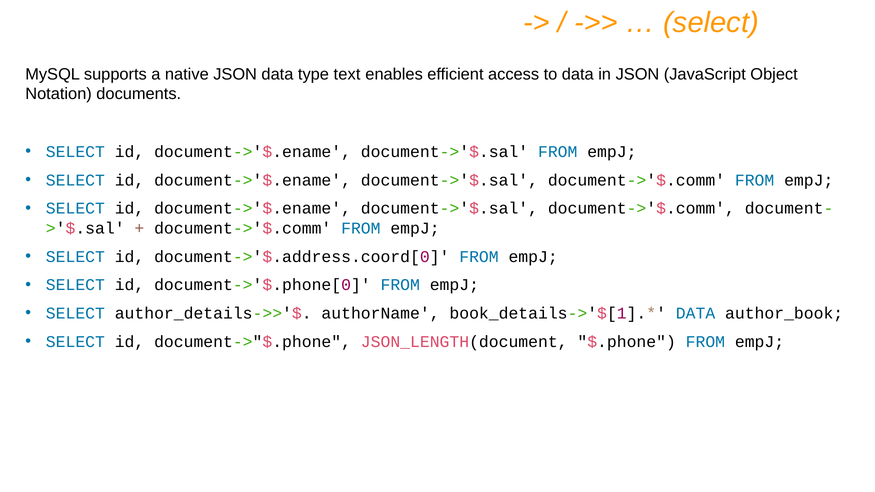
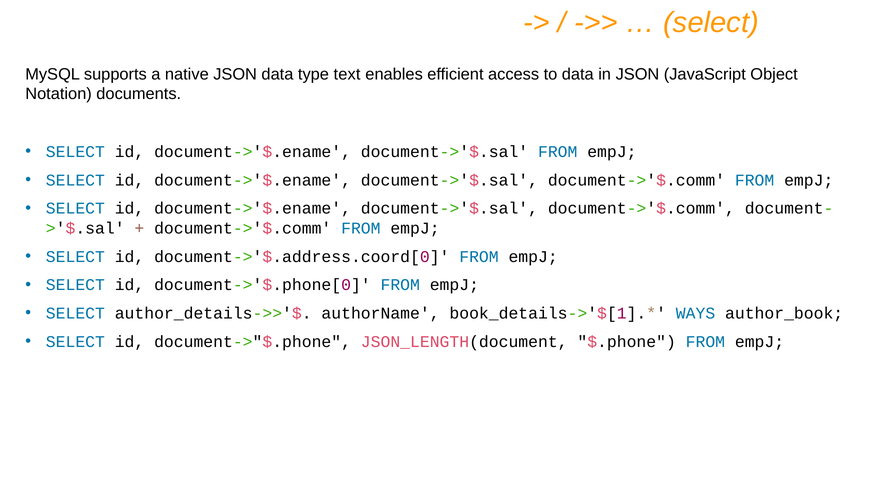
DATA: DATA -> WAYS (696, 314)
